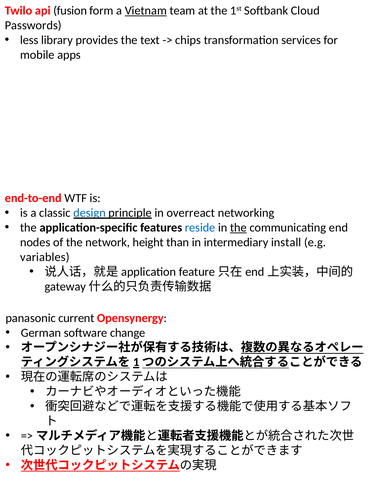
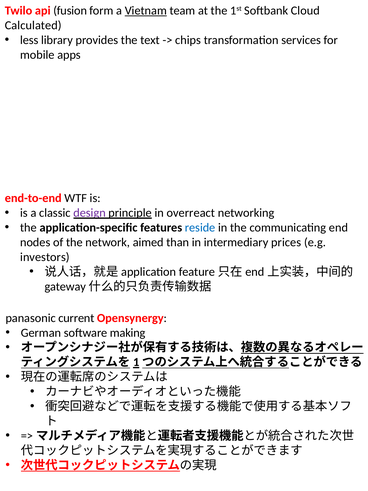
Passwords: Passwords -> Calculated (33, 25)
design colour: blue -> purple (90, 213)
the underline: present -> none (238, 227)
height: height -> aimed (148, 242)
install: install -> prices (286, 242)
variables: variables -> investors (45, 257)
change: change -> making (128, 332)
